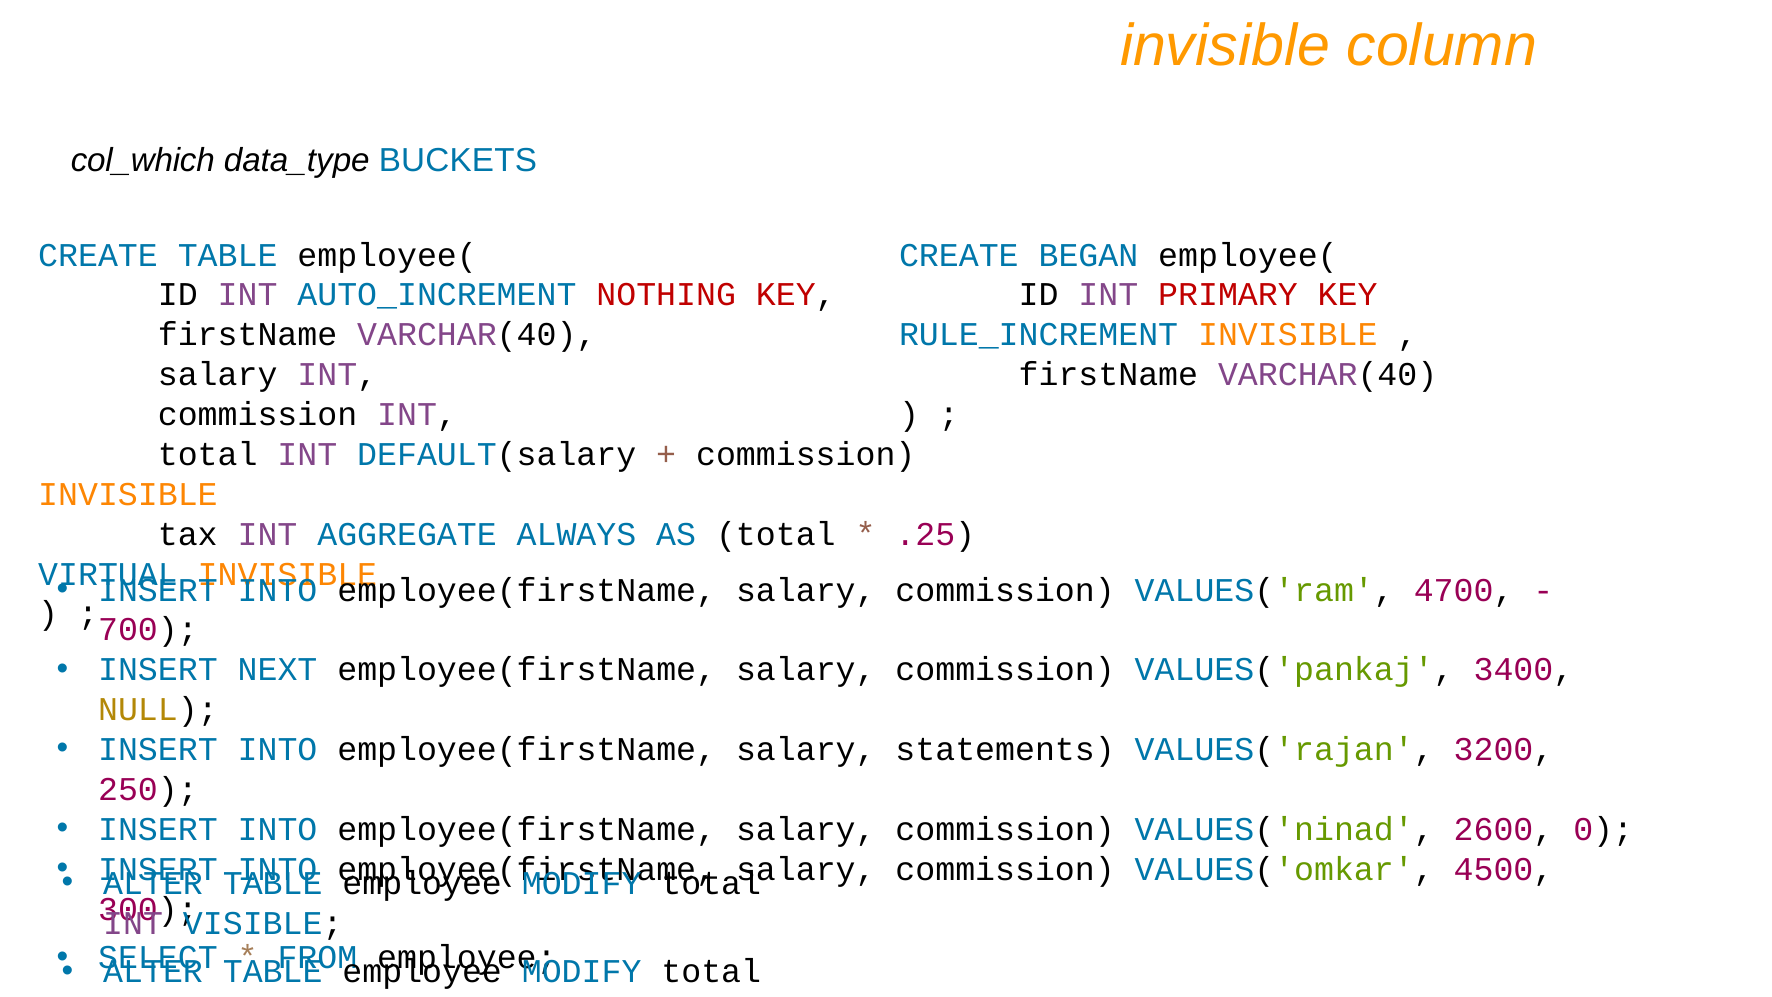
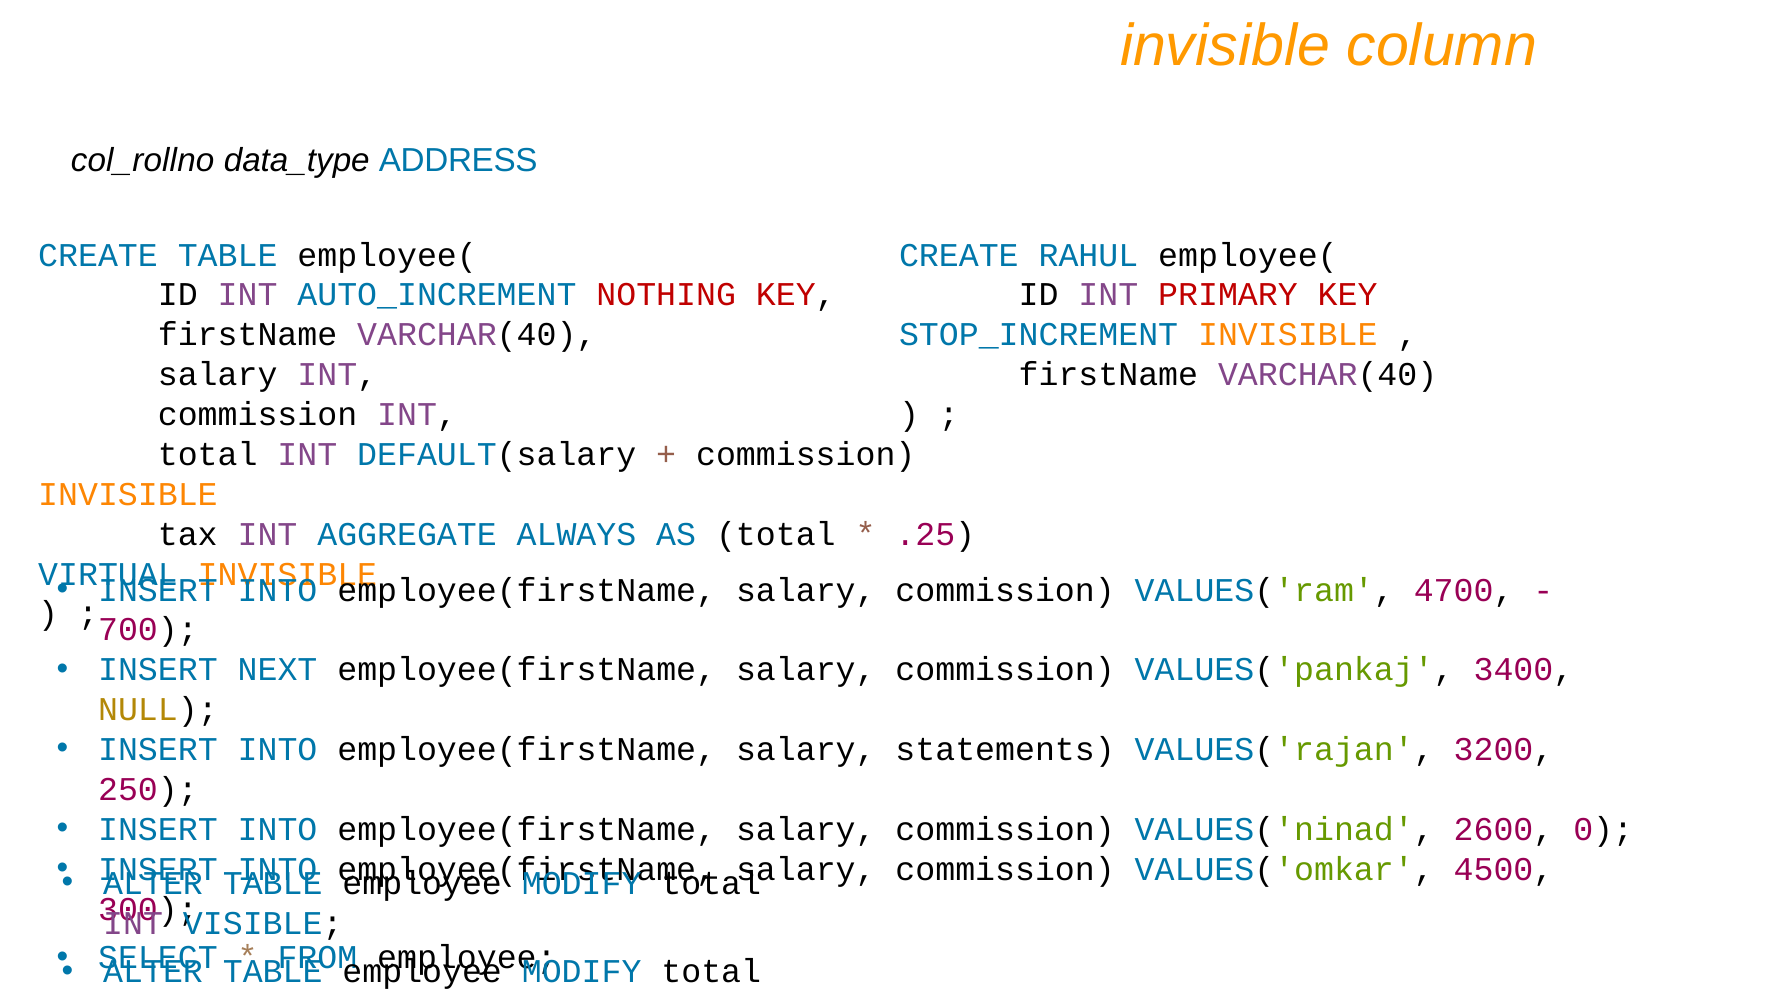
col_which: col_which -> col_rollno (143, 161)
BUCKETS: BUCKETS -> ADDRESS (458, 161)
BEGAN: BEGAN -> RAHUL (1088, 255)
RULE_INCREMENT: RULE_INCREMENT -> STOP_INCREMENT (1039, 335)
